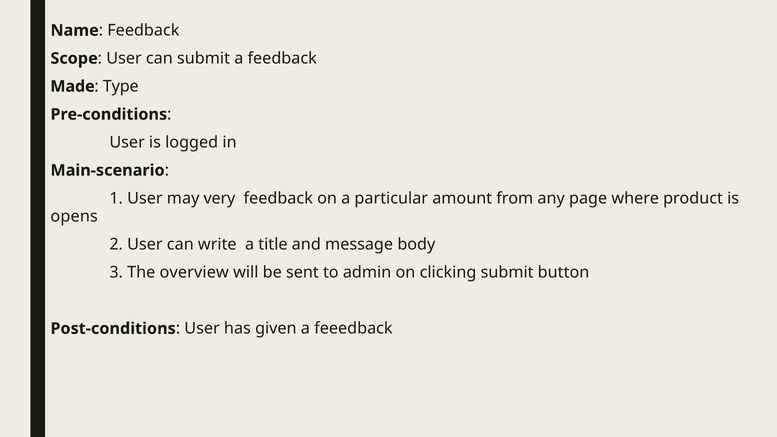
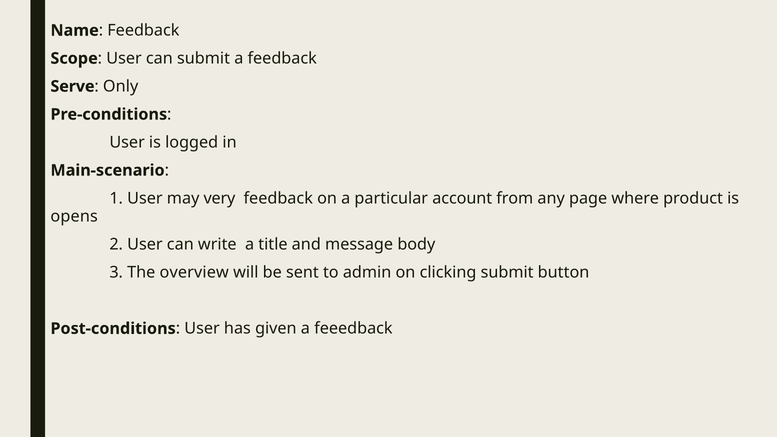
Made: Made -> Serve (72, 86)
Type: Type -> Only (121, 86)
amount: amount -> account (462, 198)
